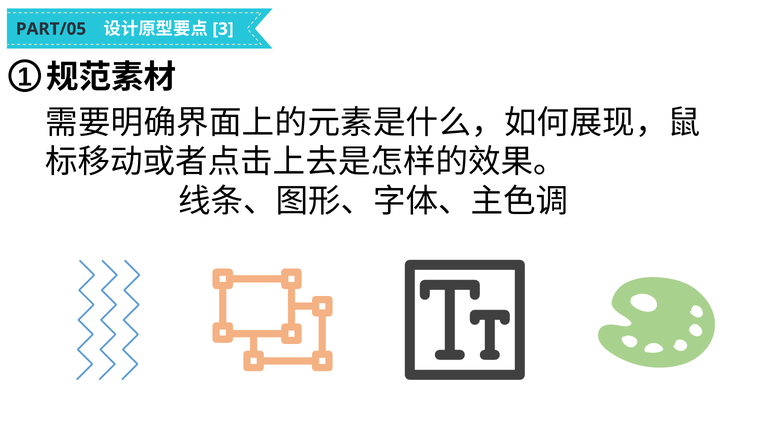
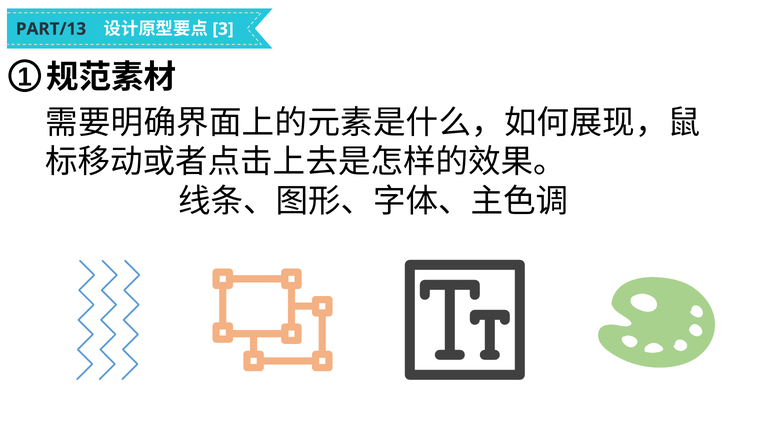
PART/05: PART/05 -> PART/13 (51, 29)
